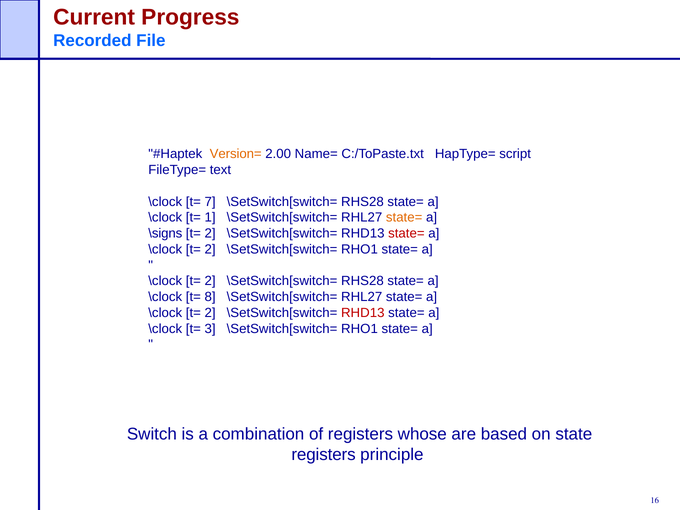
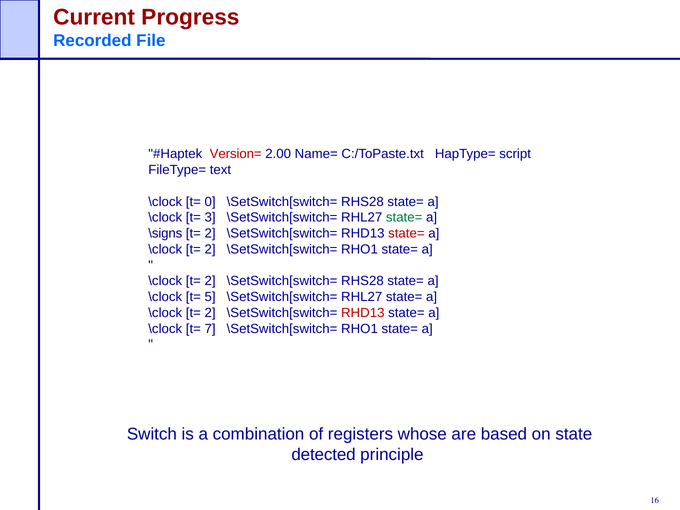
Version= colour: orange -> red (236, 154)
7: 7 -> 0 (210, 202)
1: 1 -> 3 (210, 218)
state= colour: orange -> green (404, 218)
8: 8 -> 5 (210, 297)
3: 3 -> 7 (210, 329)
registers: registers -> detected (324, 454)
